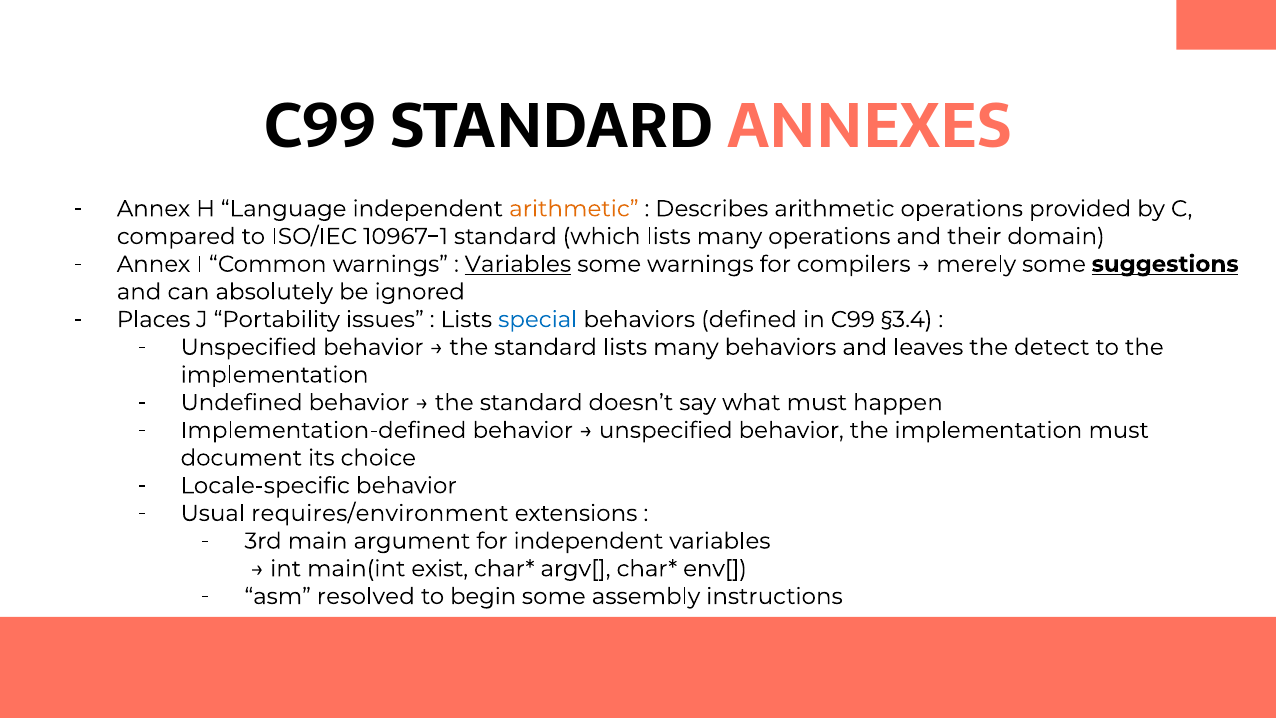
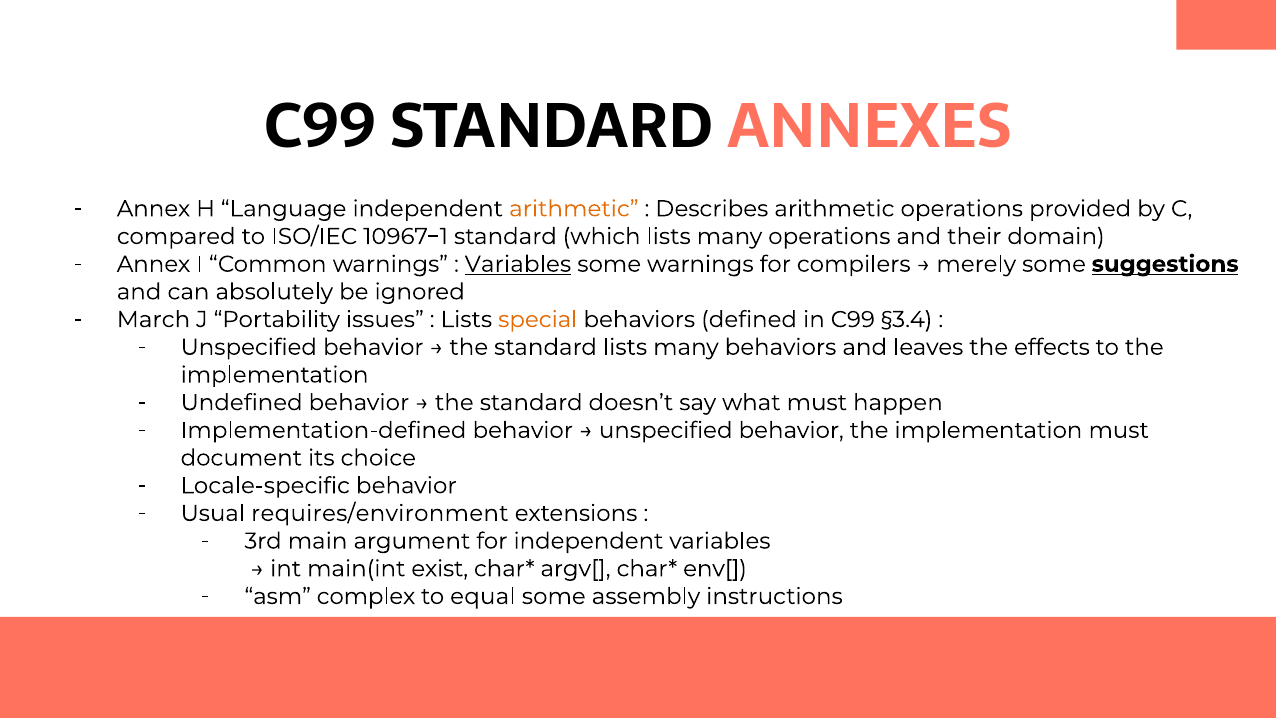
Places: Places -> March (154, 319)
special colour: blue -> orange (538, 319)
detect: detect -> effects (1052, 347)
resolved: resolved -> complex (366, 596)
begin: begin -> equal (483, 596)
